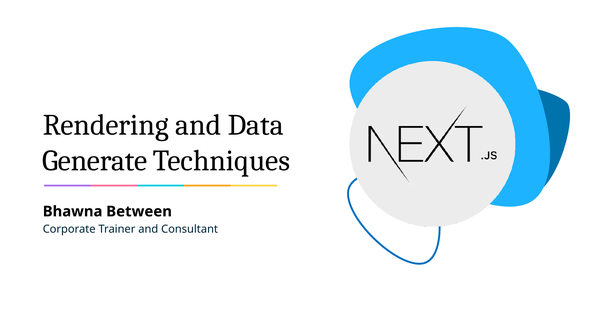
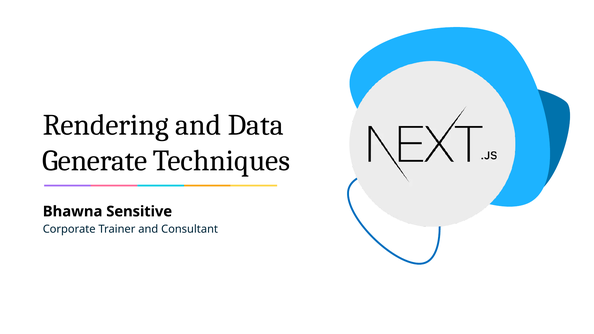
Between: Between -> Sensitive (139, 212)
